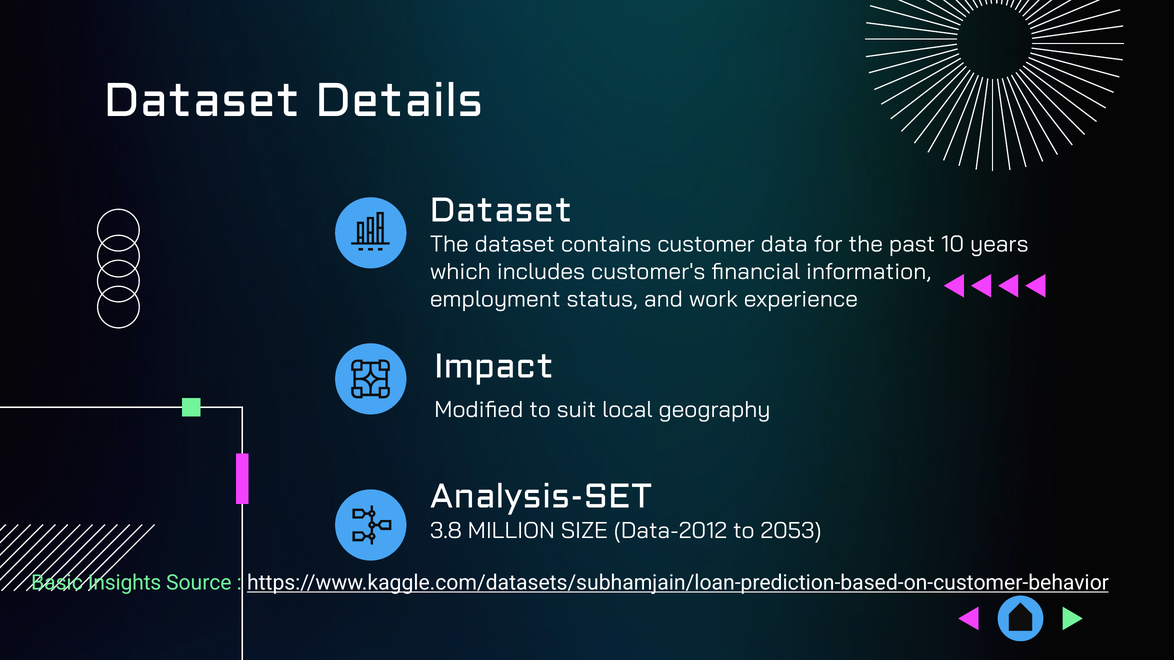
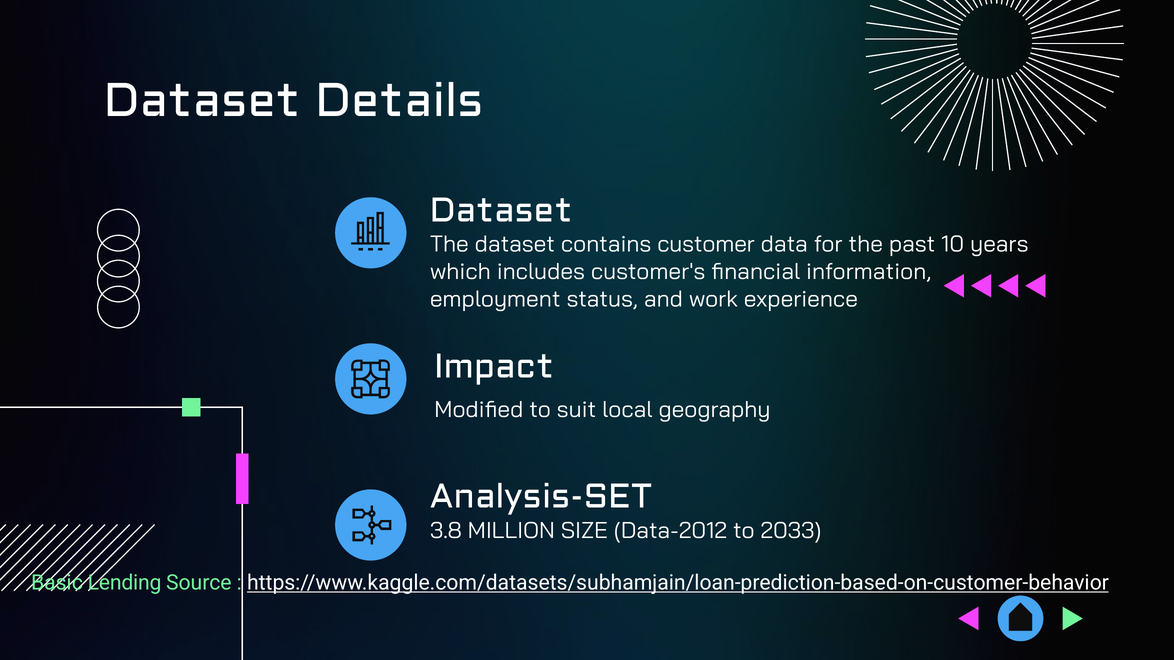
2053: 2053 -> 2033 (791, 531)
Insights: Insights -> Lending (125, 583)
